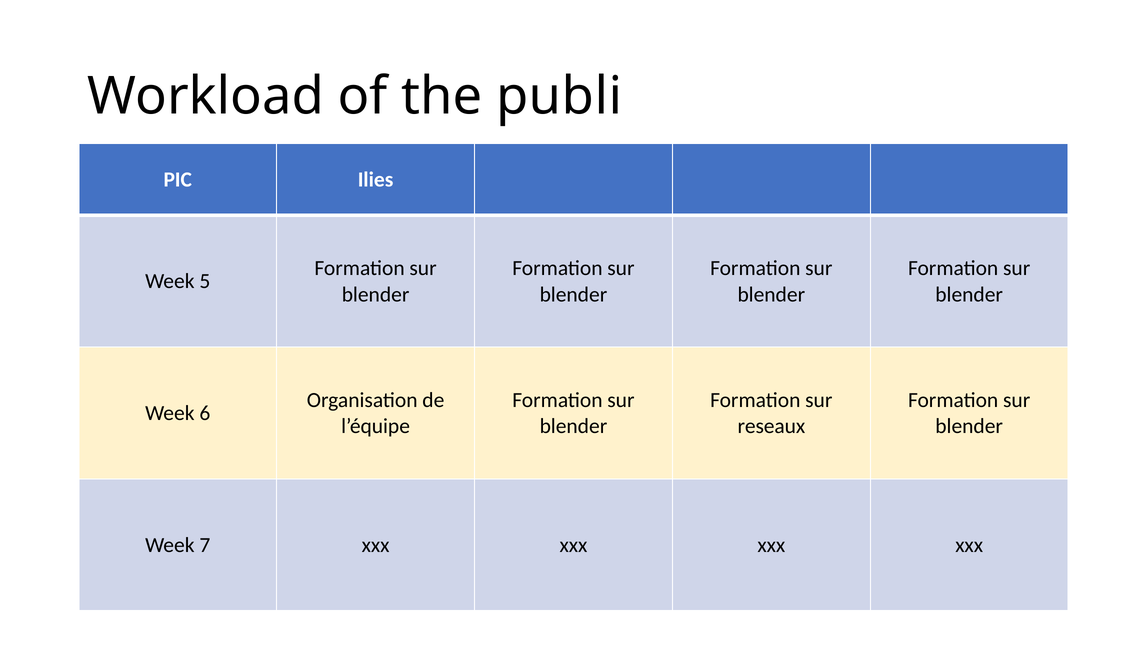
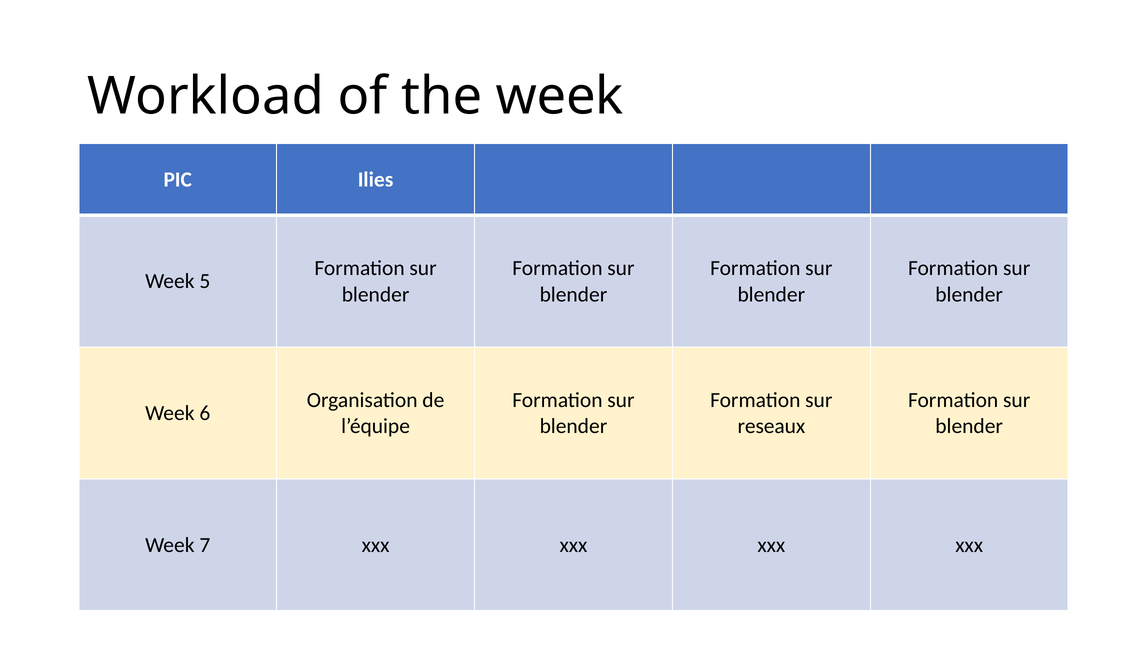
the publi: publi -> week (560, 96)
